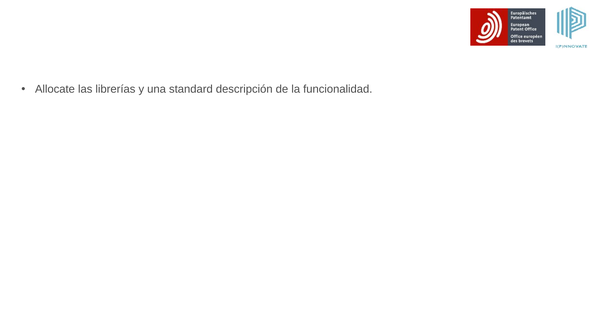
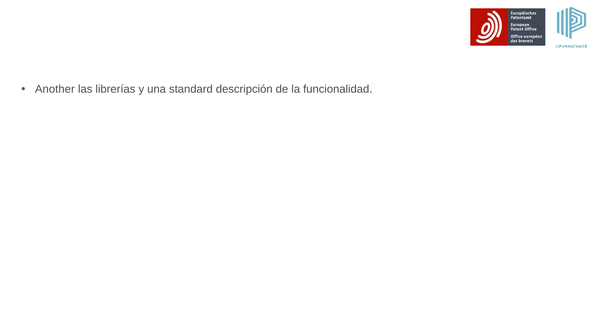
Allocate: Allocate -> Another (55, 89)
